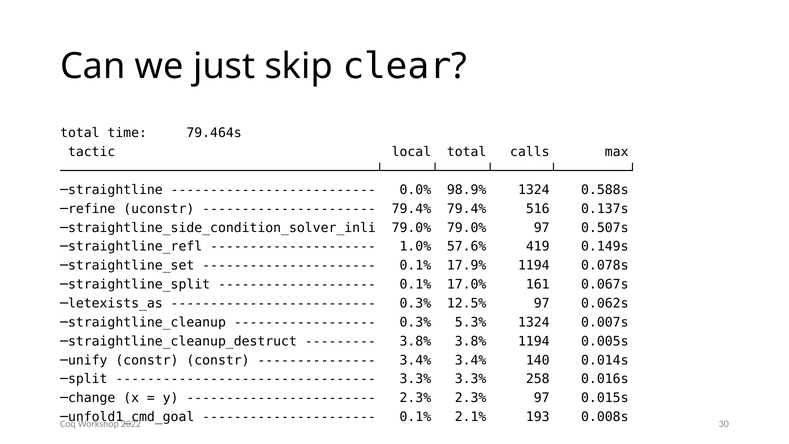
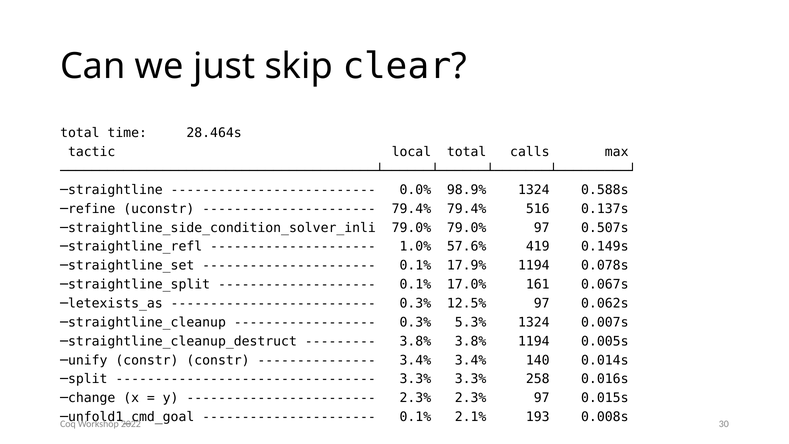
79.464s: 79.464s -> 28.464s (214, 133)
